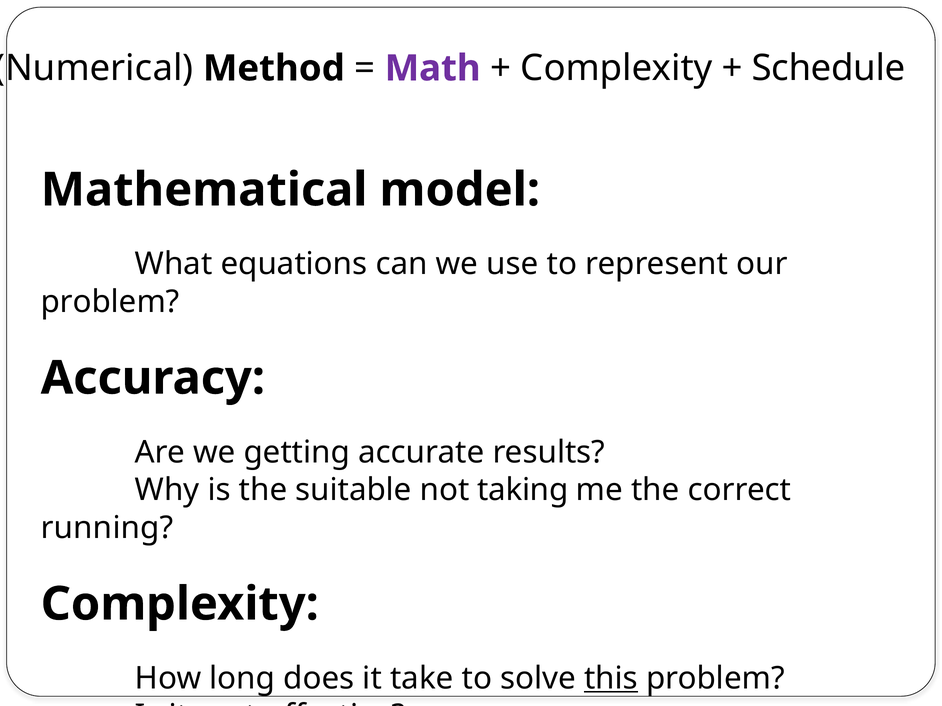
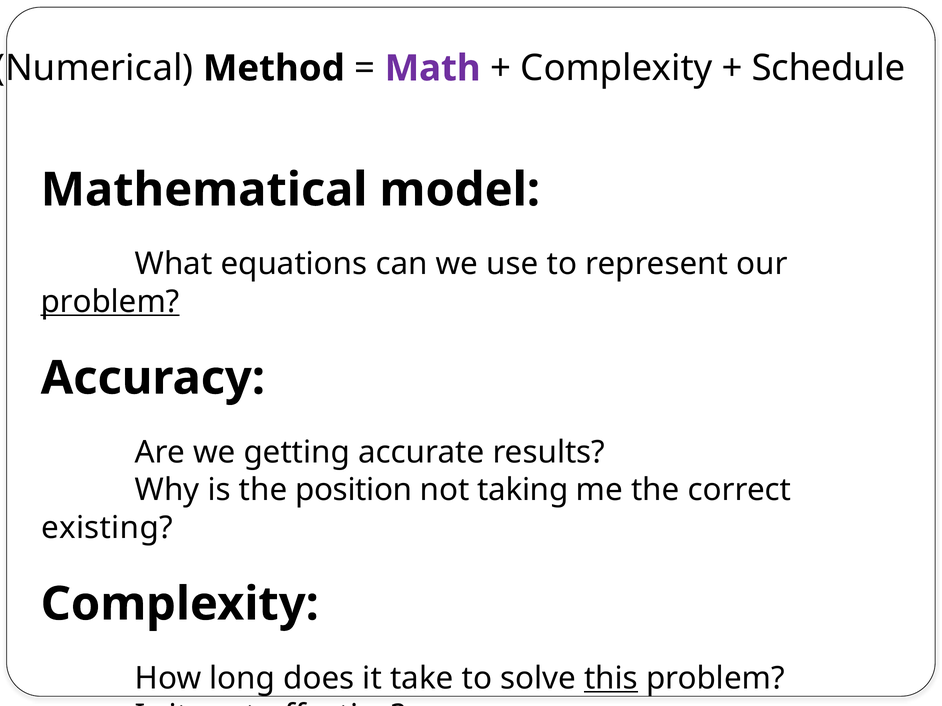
problem underline: none -> present (110, 302)
suitable: suitable -> position (354, 490)
running: running -> existing (107, 528)
